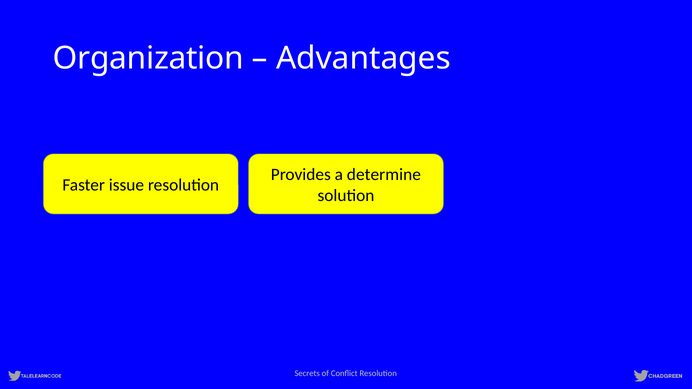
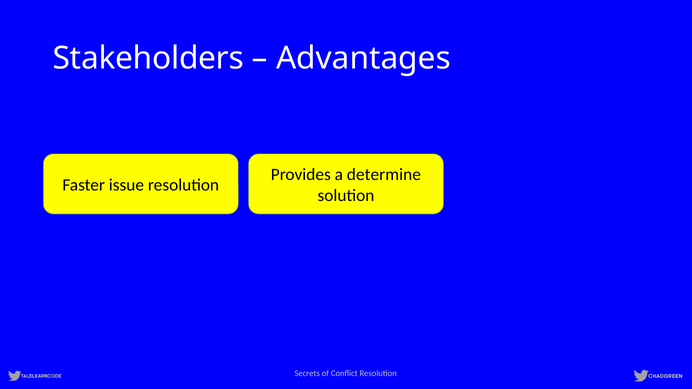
Organization: Organization -> Stakeholders (148, 58)
